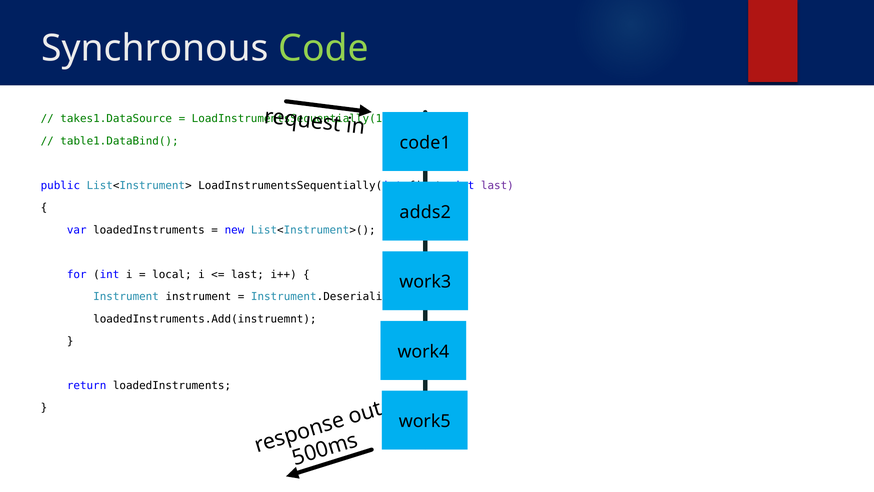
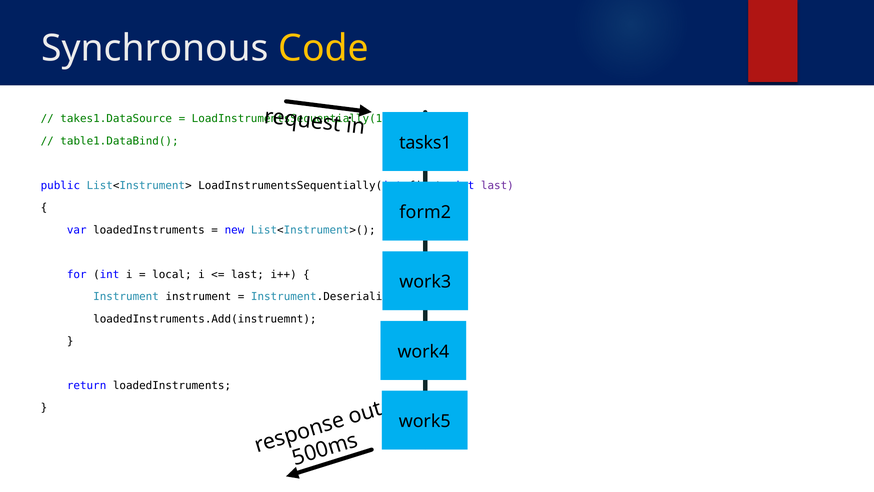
Code colour: light green -> yellow (324, 48)
code1: code1 -> tasks1 (425, 143)
adds2: adds2 -> form2 (425, 212)
